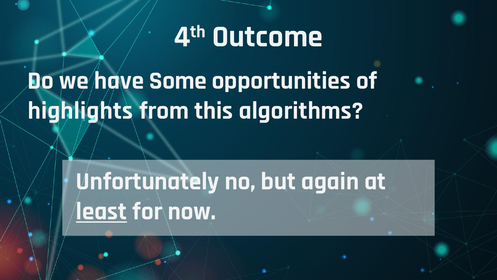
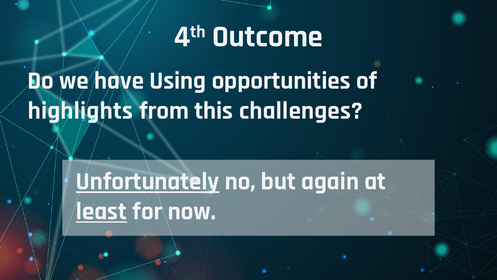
Some: Some -> Using (178, 81)
algorithms: algorithms -> challenges (301, 110)
Unfortunately underline: none -> present (148, 181)
